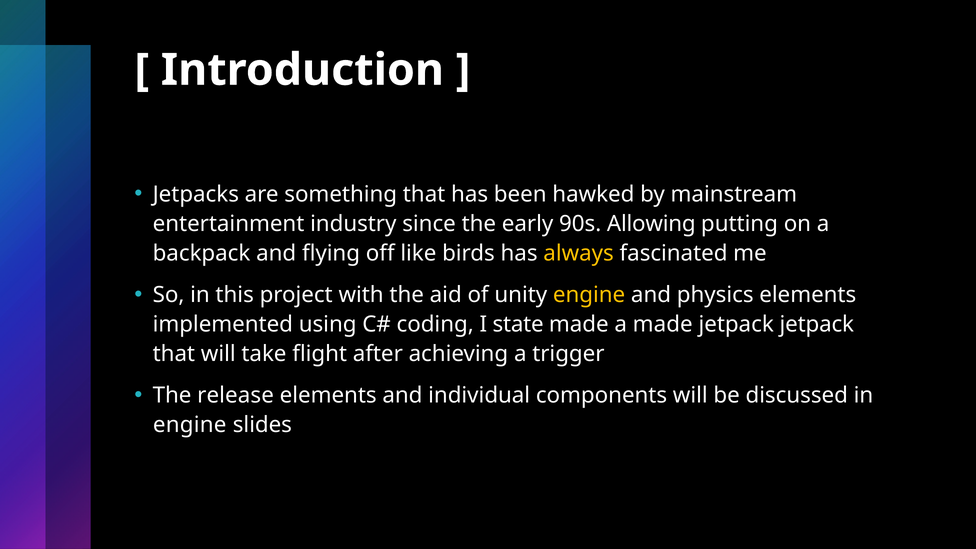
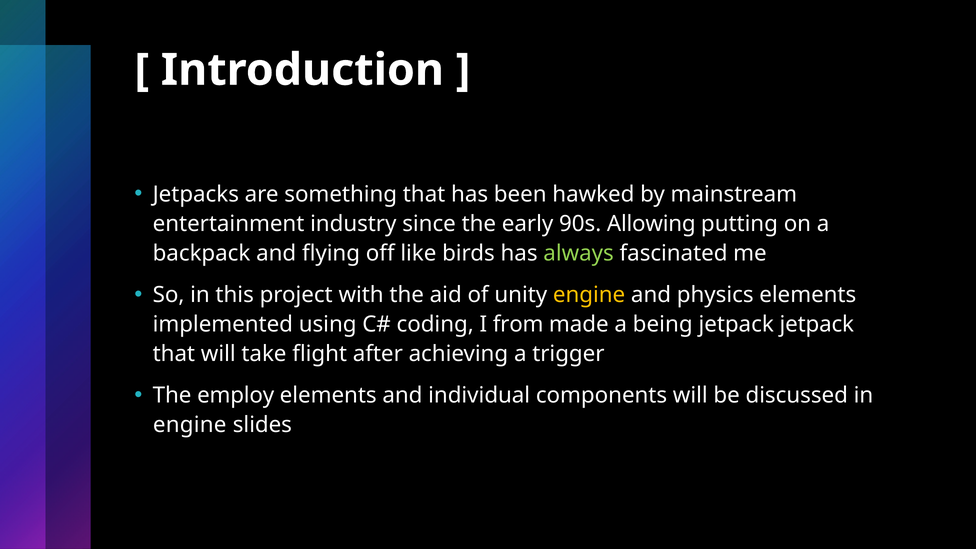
always colour: yellow -> light green (579, 253)
state: state -> from (518, 324)
a made: made -> being (663, 324)
release: release -> employ (236, 395)
